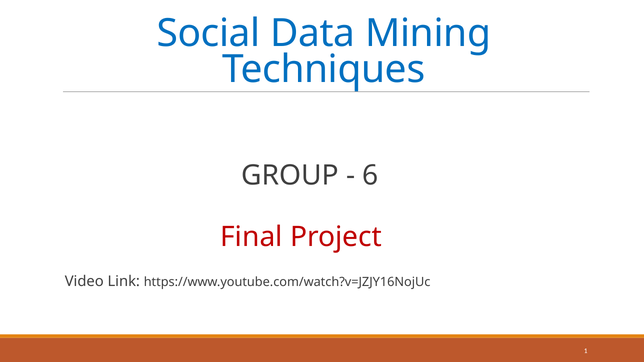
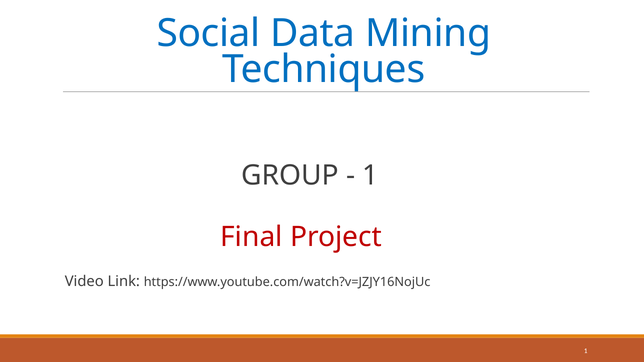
6: 6 -> 1 (371, 176)
